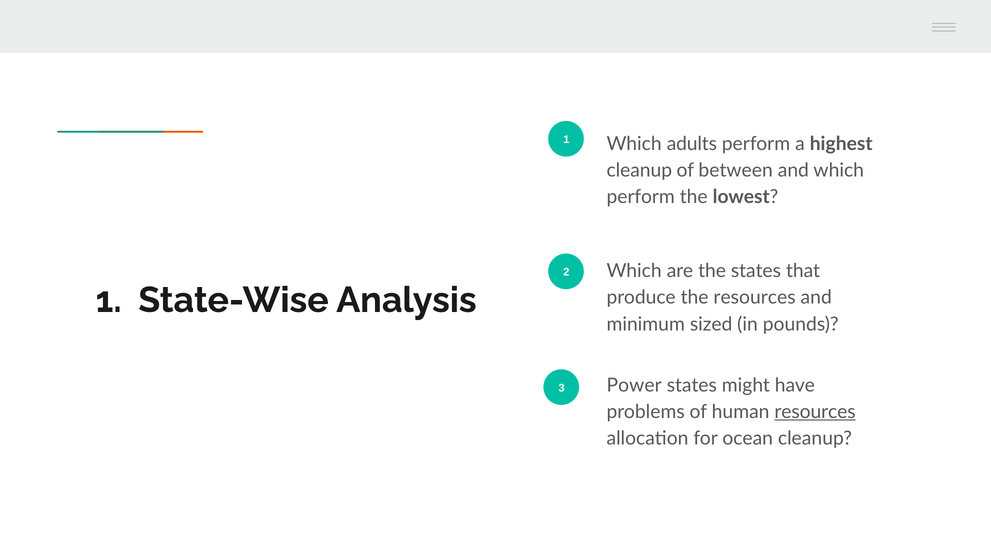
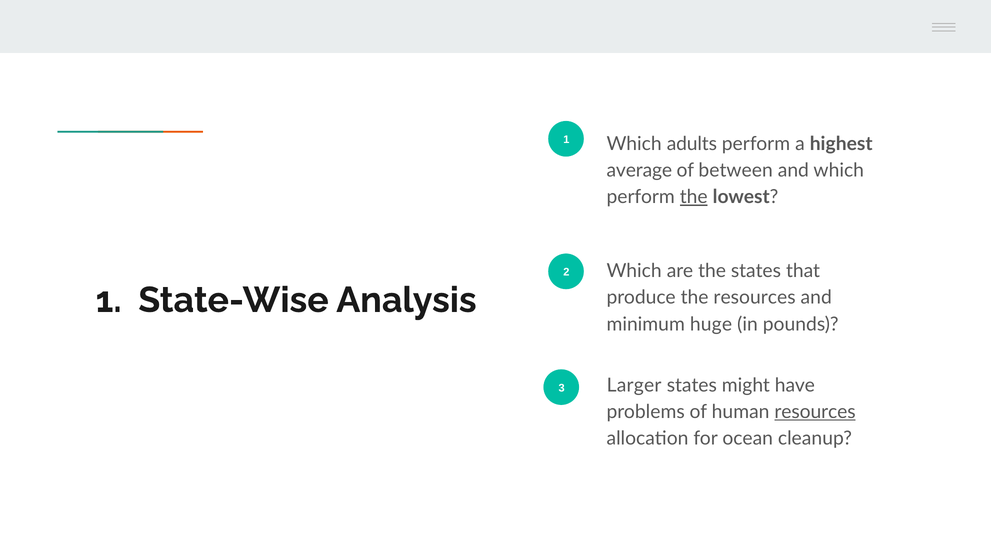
cleanup: cleanup -> average (639, 170)
the underline: none -> present (694, 197)
sized: sized -> huge (711, 324)
Power: Power -> Larger (634, 385)
